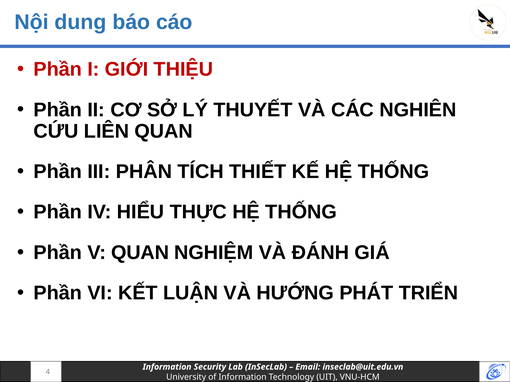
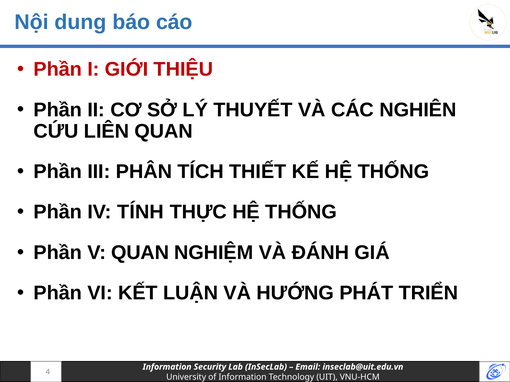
HIỂU: HIỂU -> TÍNH (141, 212)
